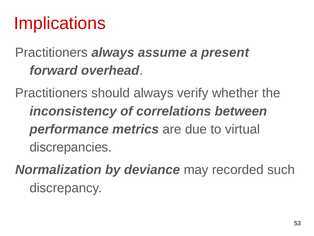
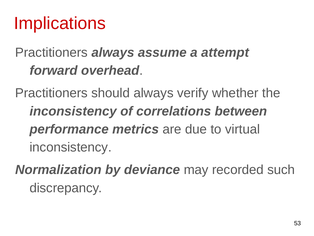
present: present -> attempt (225, 52)
discrepancies: discrepancies -> inconsistency (71, 147)
